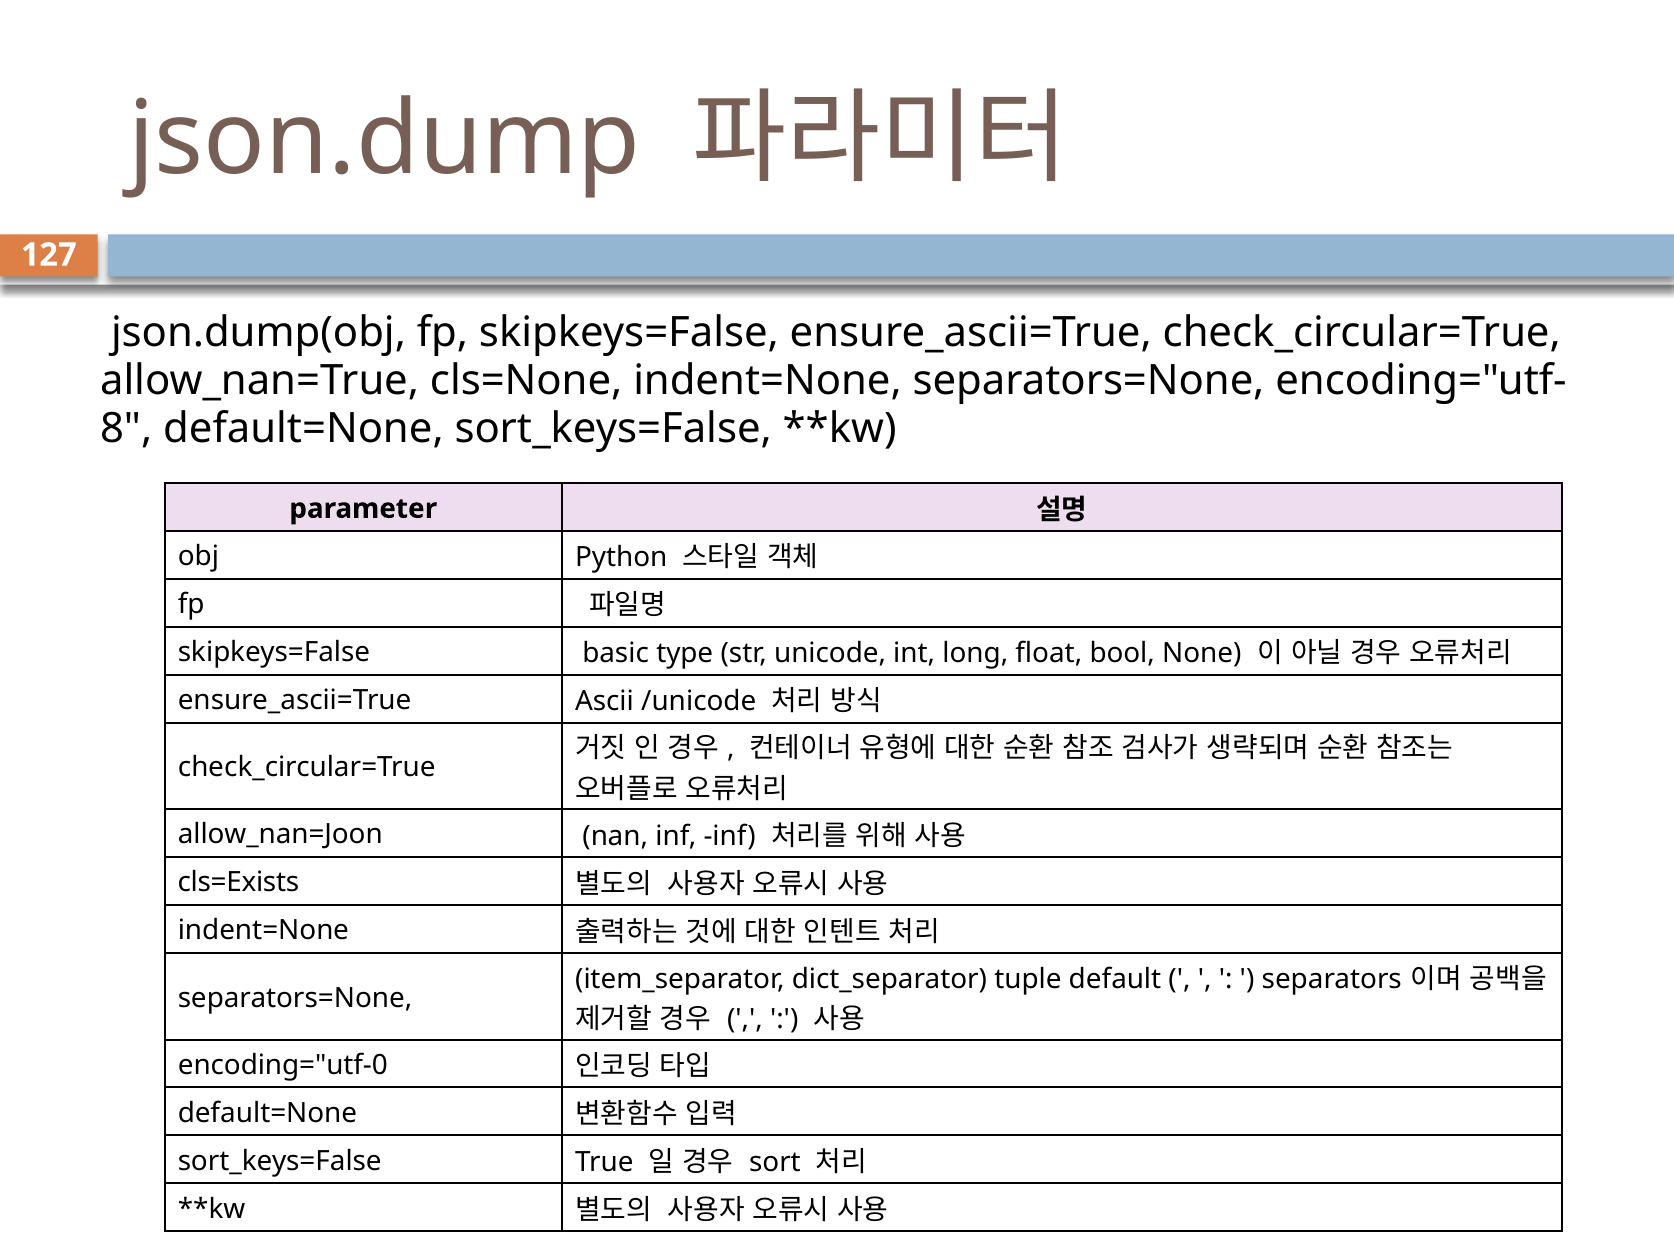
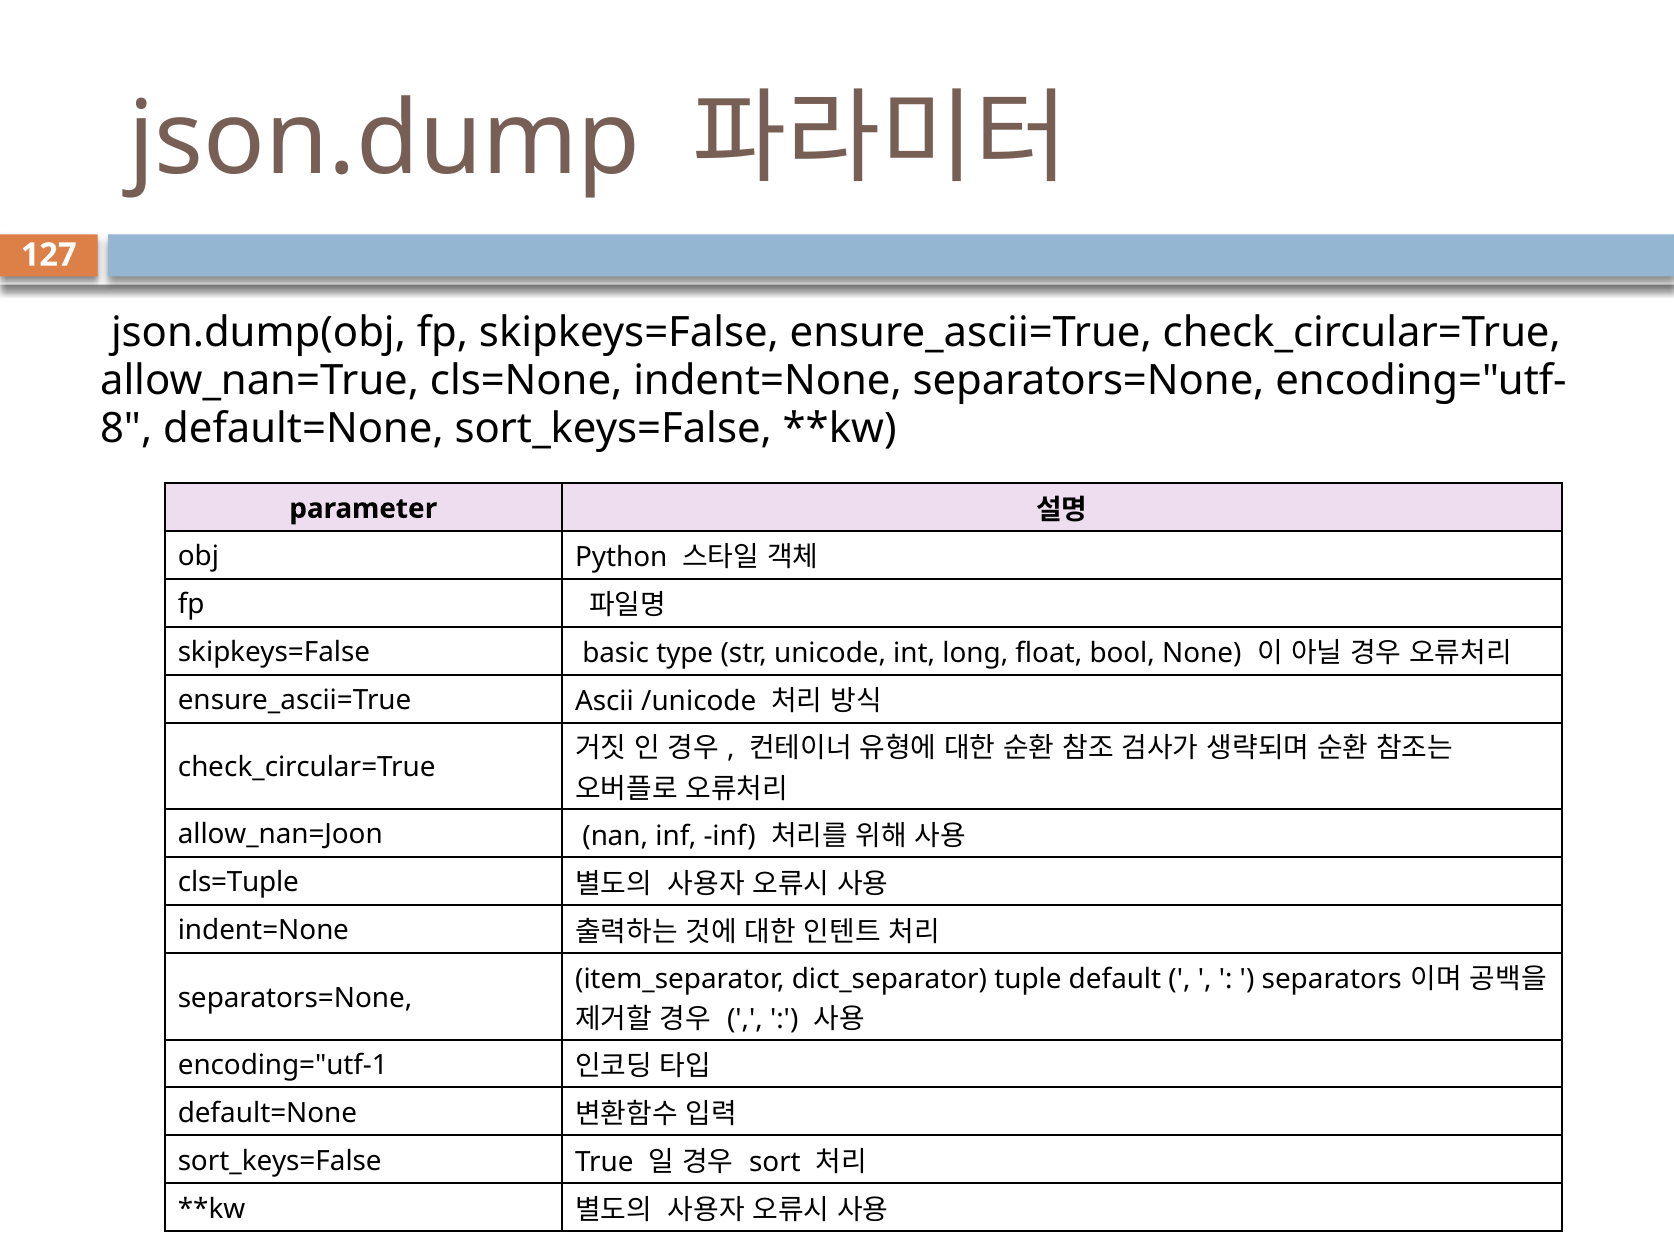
cls=Exists: cls=Exists -> cls=Tuple (238, 882)
encoding="utf-0: encoding="utf-0 -> encoding="utf-1 (283, 1065)
